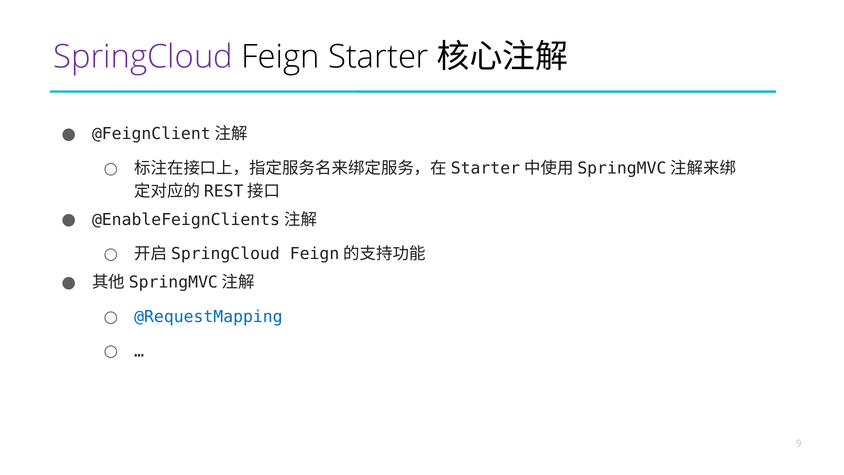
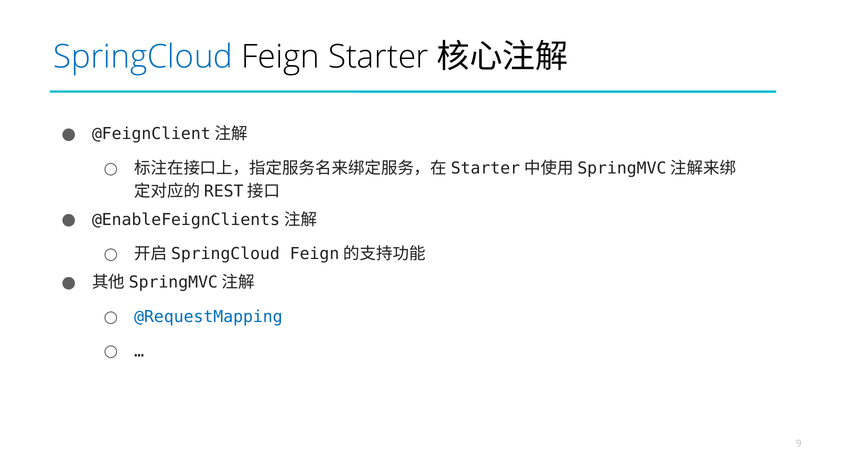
SpringCloud colour: purple -> blue (143, 57)
